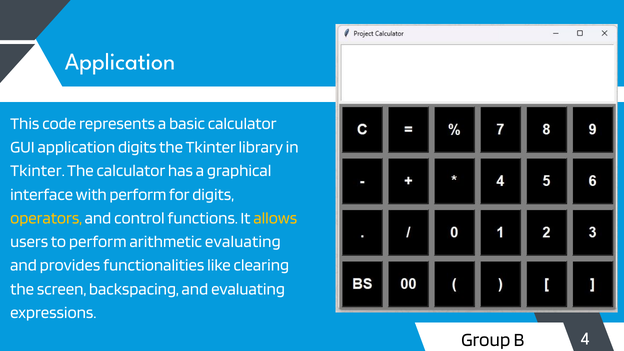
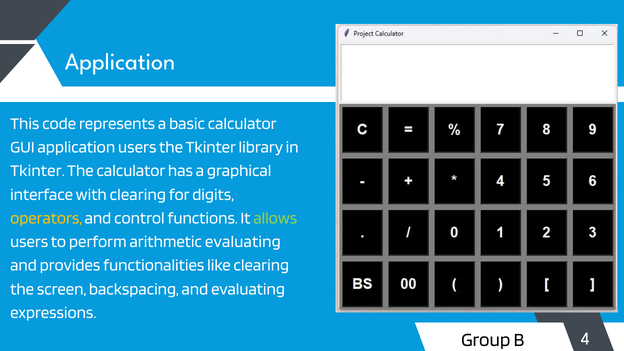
application digits: digits -> users (137, 147)
with perform: perform -> clearing (138, 194)
allows colour: yellow -> light green (275, 218)
